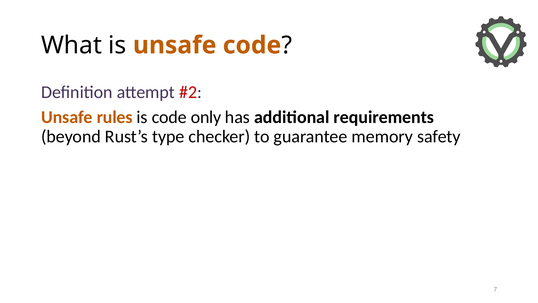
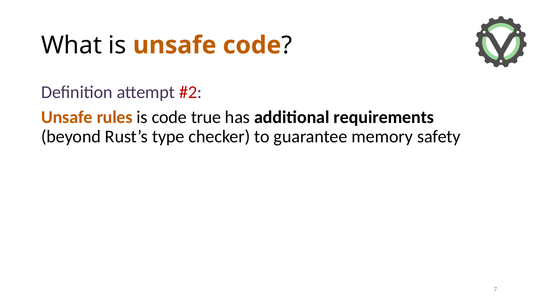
only: only -> true (206, 117)
